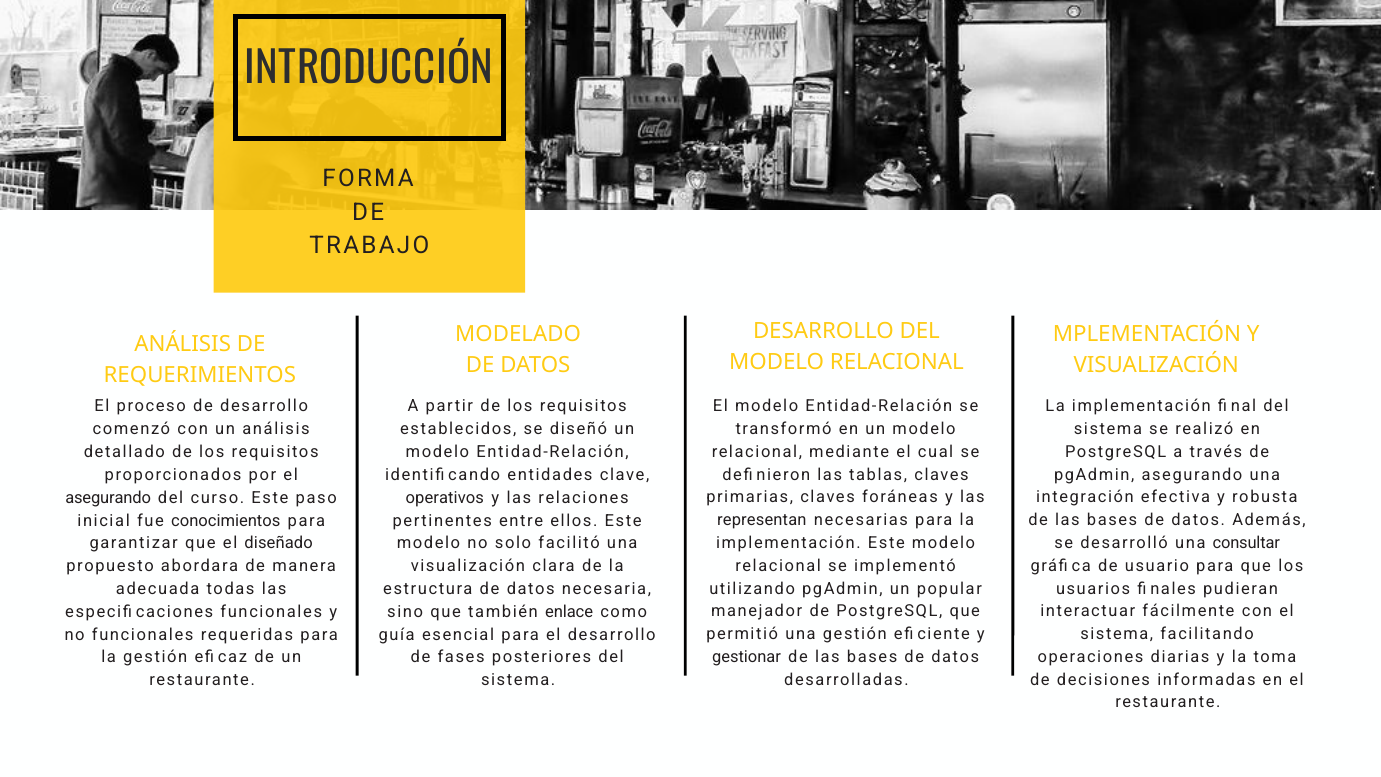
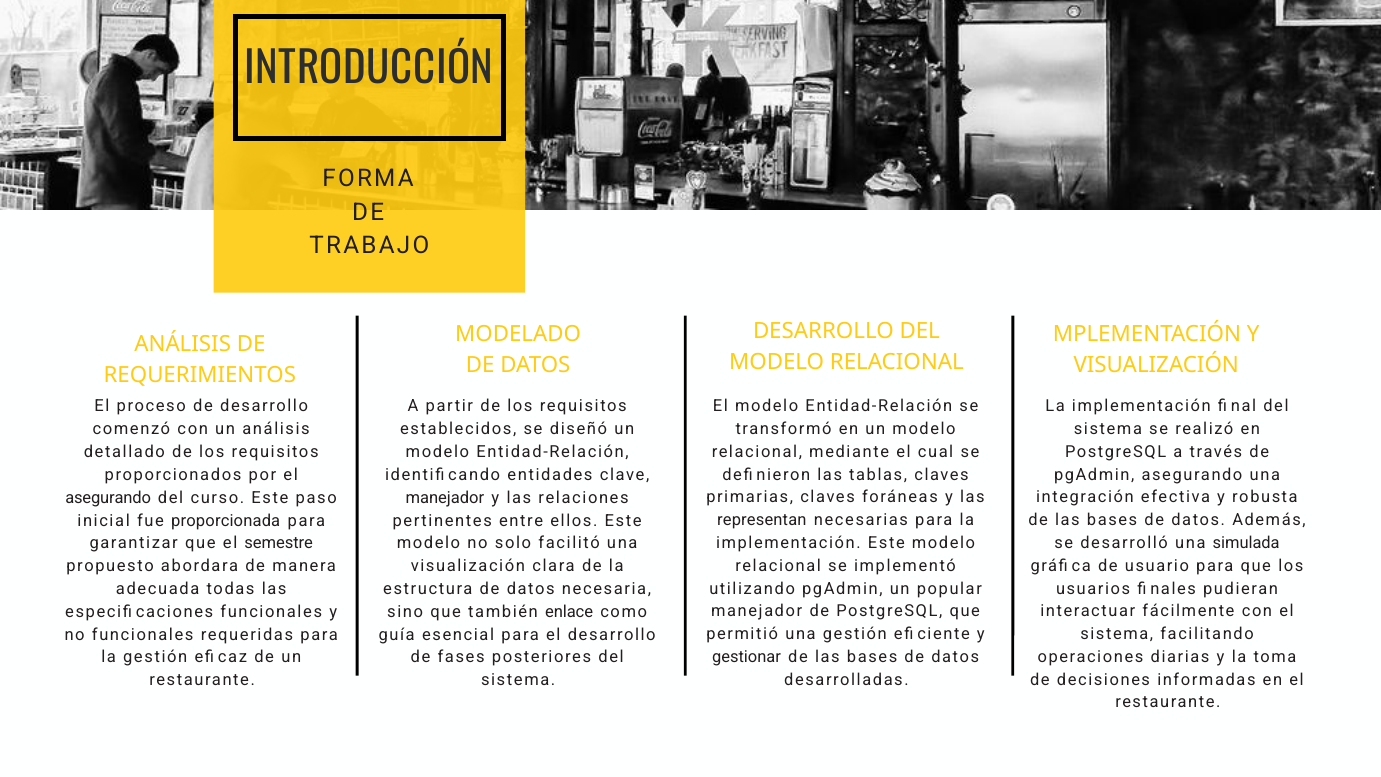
operativos: operativos -> manejador (445, 498)
conocimientos: conocimientos -> proporcionada (226, 520)
consultar: consultar -> simulada (1246, 543)
diseñado: diseñado -> semestre (279, 543)
